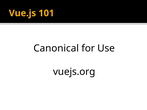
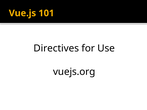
Canonical: Canonical -> Directives (56, 48)
